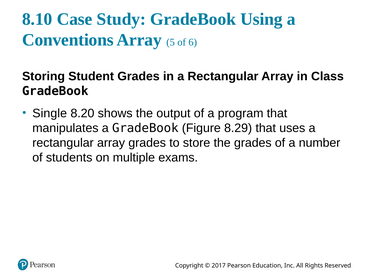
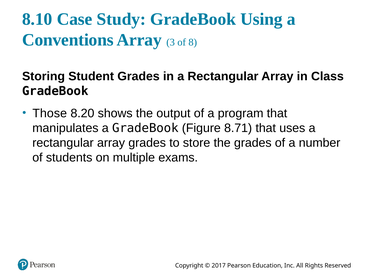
5: 5 -> 3 (171, 42)
6: 6 -> 8 (193, 42)
Single: Single -> Those (50, 113)
8.29: 8.29 -> 8.71 (238, 128)
